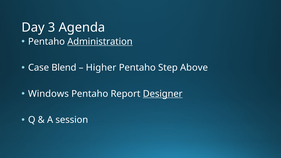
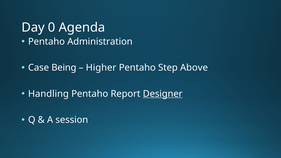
3: 3 -> 0 (52, 27)
Administration underline: present -> none (100, 42)
Blend: Blend -> Being (64, 68)
Windows: Windows -> Handling (48, 94)
